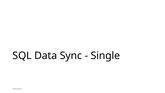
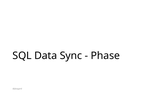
Single: Single -> Phase (105, 55)
